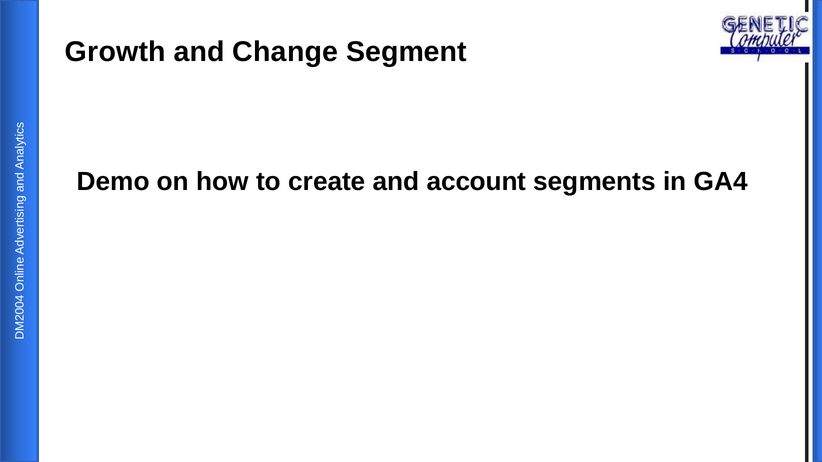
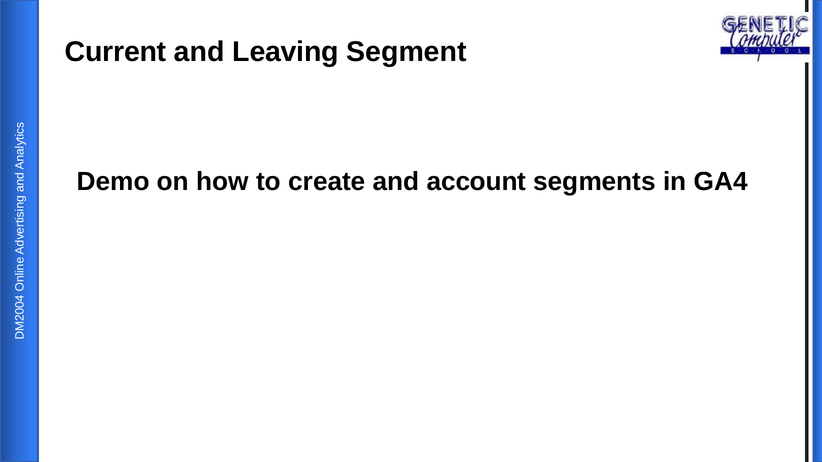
Growth: Growth -> Current (116, 52)
Change: Change -> Leaving (286, 52)
